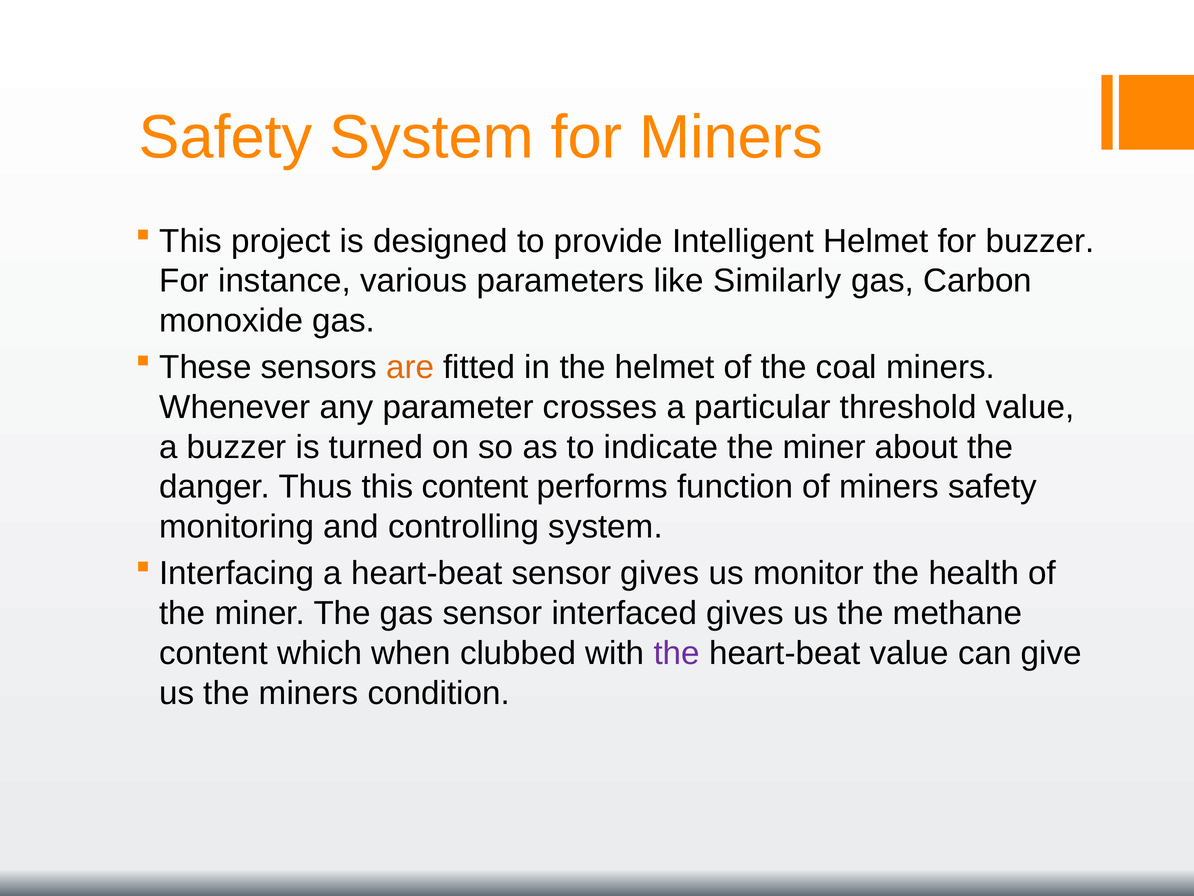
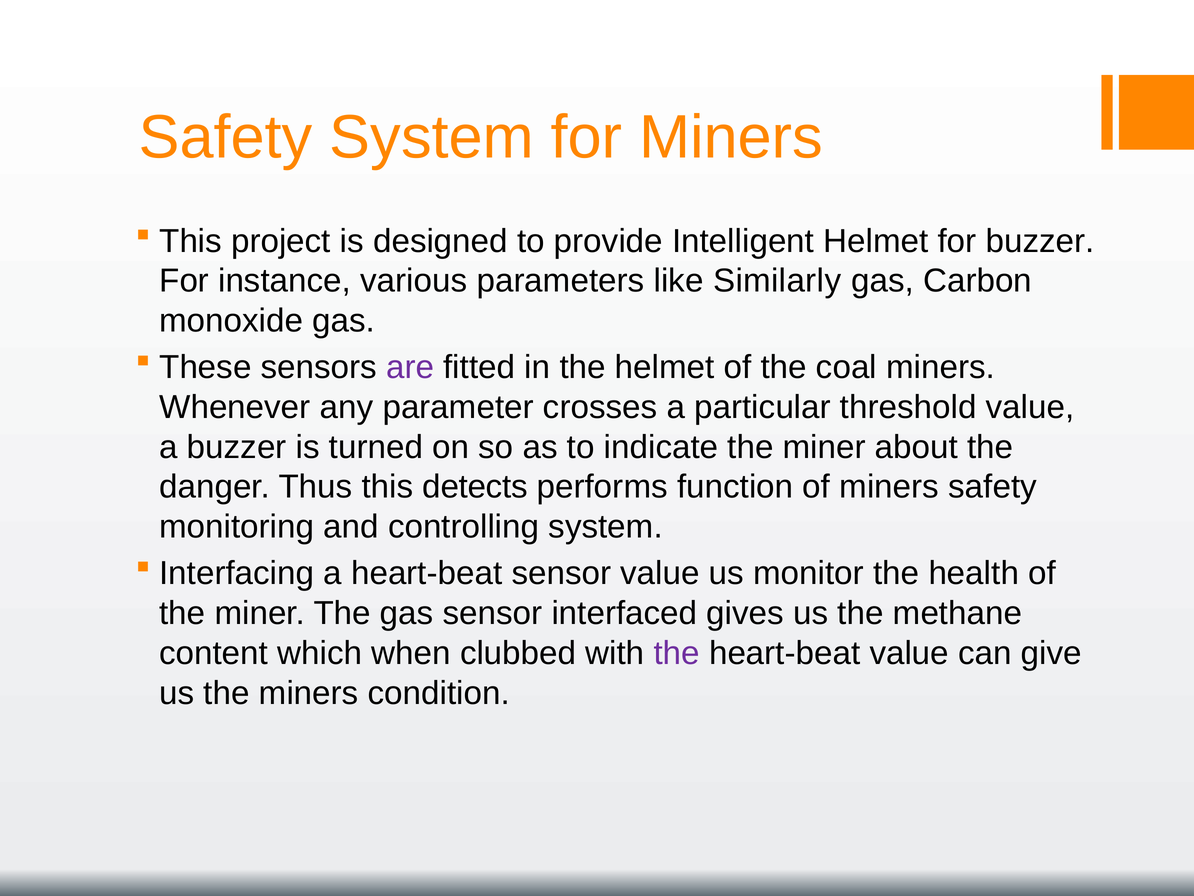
are colour: orange -> purple (410, 367)
this content: content -> detects (475, 487)
sensor gives: gives -> value (660, 573)
